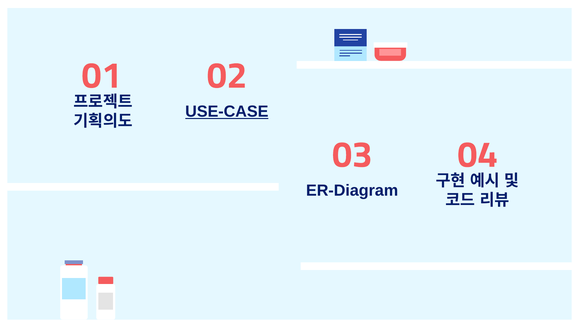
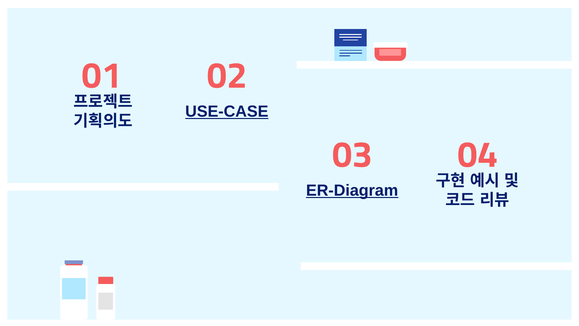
ER-Diagram underline: none -> present (352, 190)
